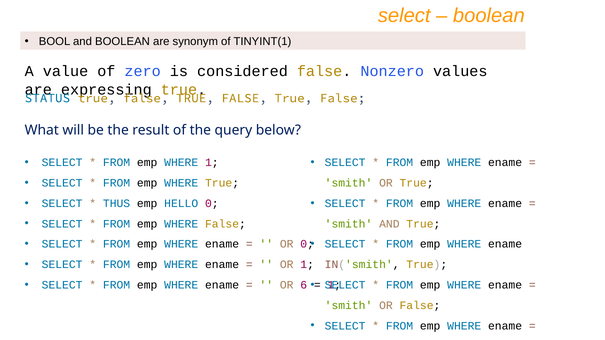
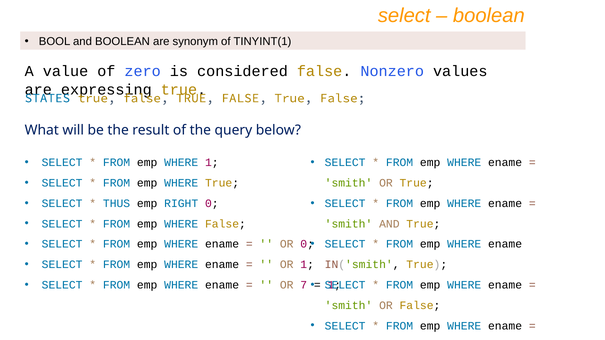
STATUS: STATUS -> STATES (47, 98)
HELLO: HELLO -> RIGHT (181, 204)
6: 6 -> 7 (304, 285)
